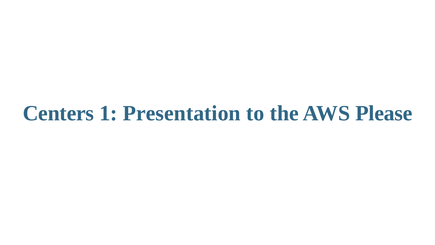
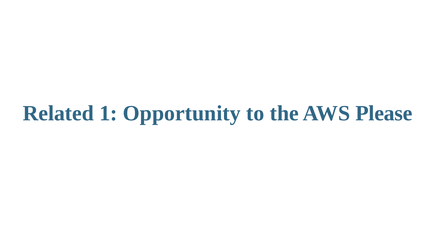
Centers: Centers -> Related (58, 113)
Presentation: Presentation -> Opportunity (182, 113)
